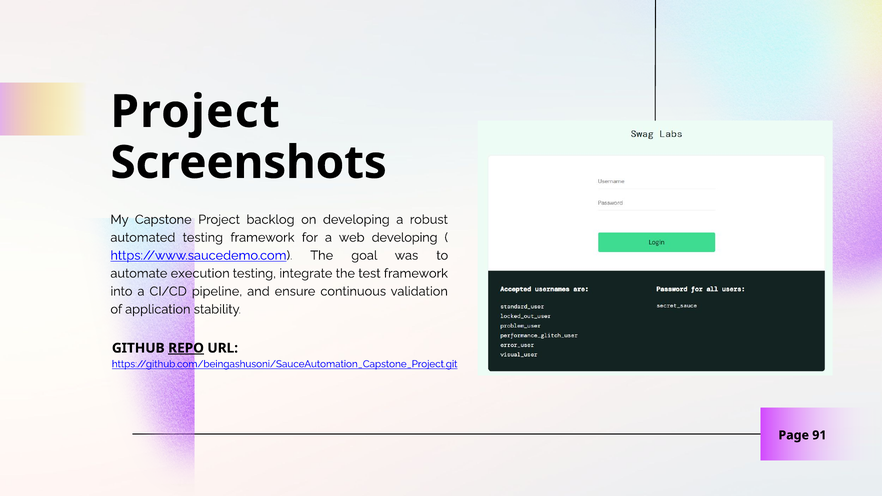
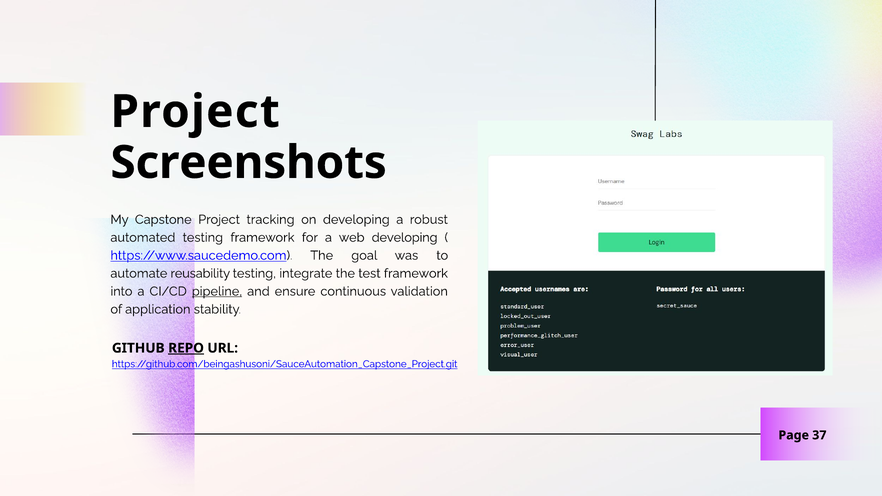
backlog: backlog -> tracking (271, 220)
execution: execution -> reusability (200, 273)
pipeline underline: none -> present (217, 291)
91: 91 -> 37 (819, 435)
